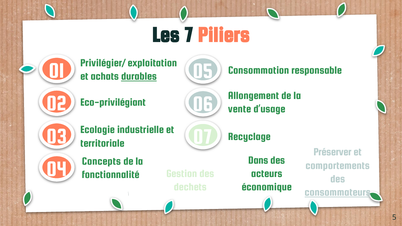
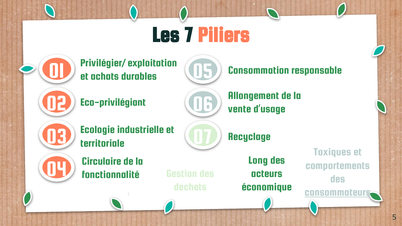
durables underline: present -> none (139, 76)
Préserver: Préserver -> Toxiques (332, 152)
Dans: Dans -> Long (258, 160)
Concepts: Concepts -> Circulaire (101, 161)
